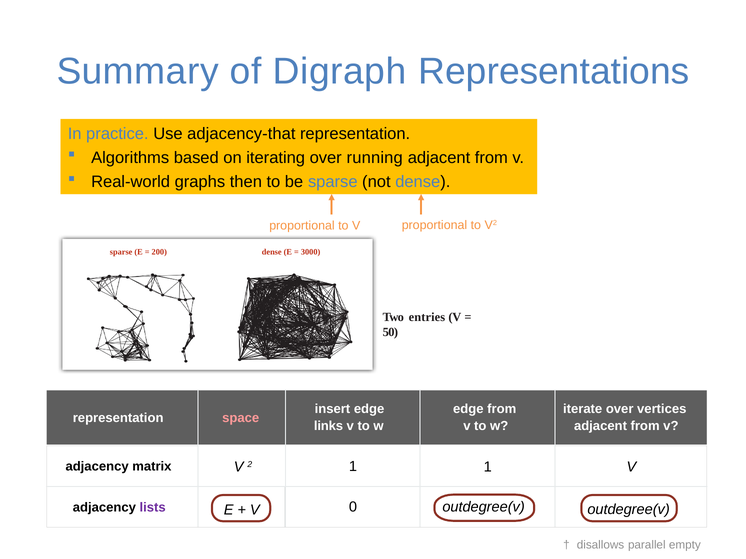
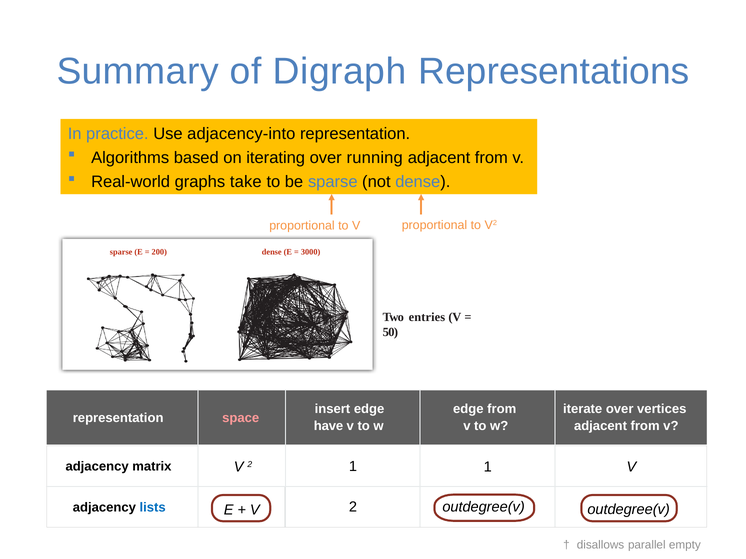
adjacency-that: adjacency-that -> adjacency-into (241, 134)
then: then -> take (246, 182)
links: links -> have (329, 426)
lists colour: purple -> blue (153, 508)
0: 0 -> 2 (353, 507)
